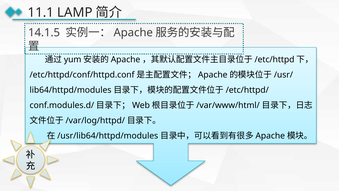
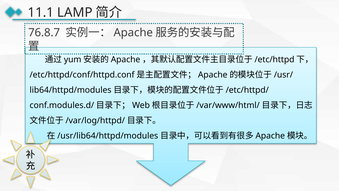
14.1.5: 14.1.5 -> 76.8.7 (44, 33)
